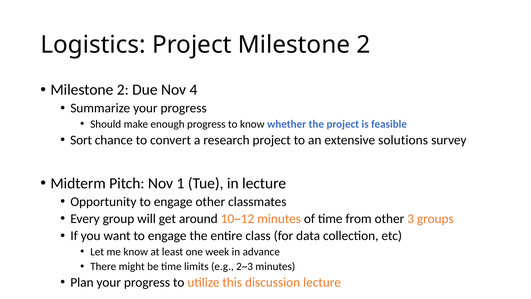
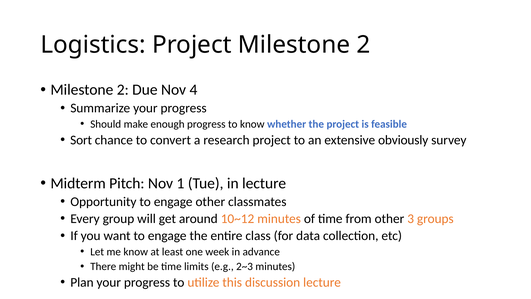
solutions: solutions -> obviously (403, 140)
